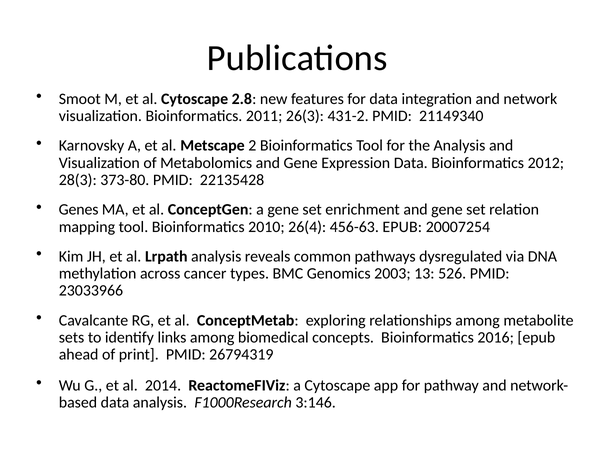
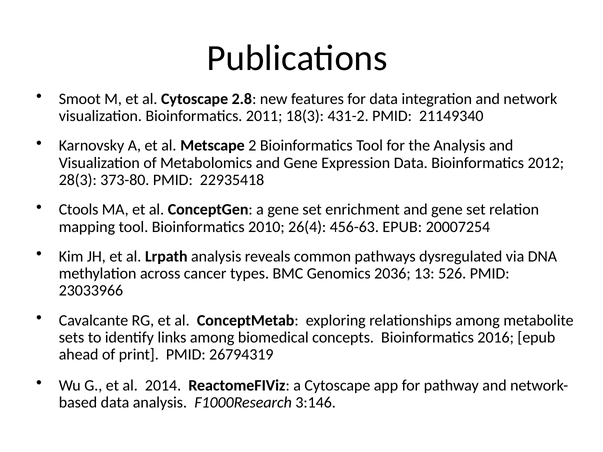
26(3: 26(3 -> 18(3 (305, 116)
22135428: 22135428 -> 22935418 (232, 180)
Genes: Genes -> Ctools (79, 210)
2003: 2003 -> 2036 (392, 274)
